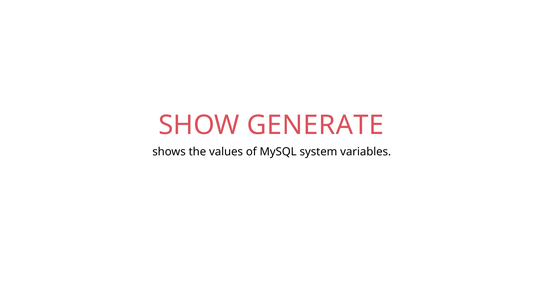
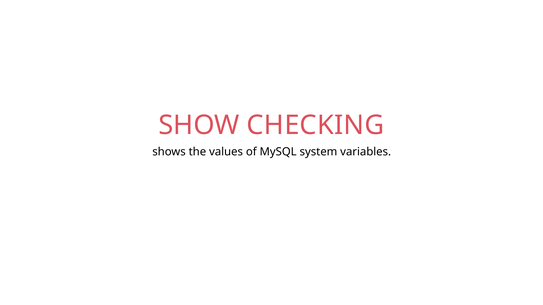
GENERATE: GENERATE -> CHECKING (315, 125)
